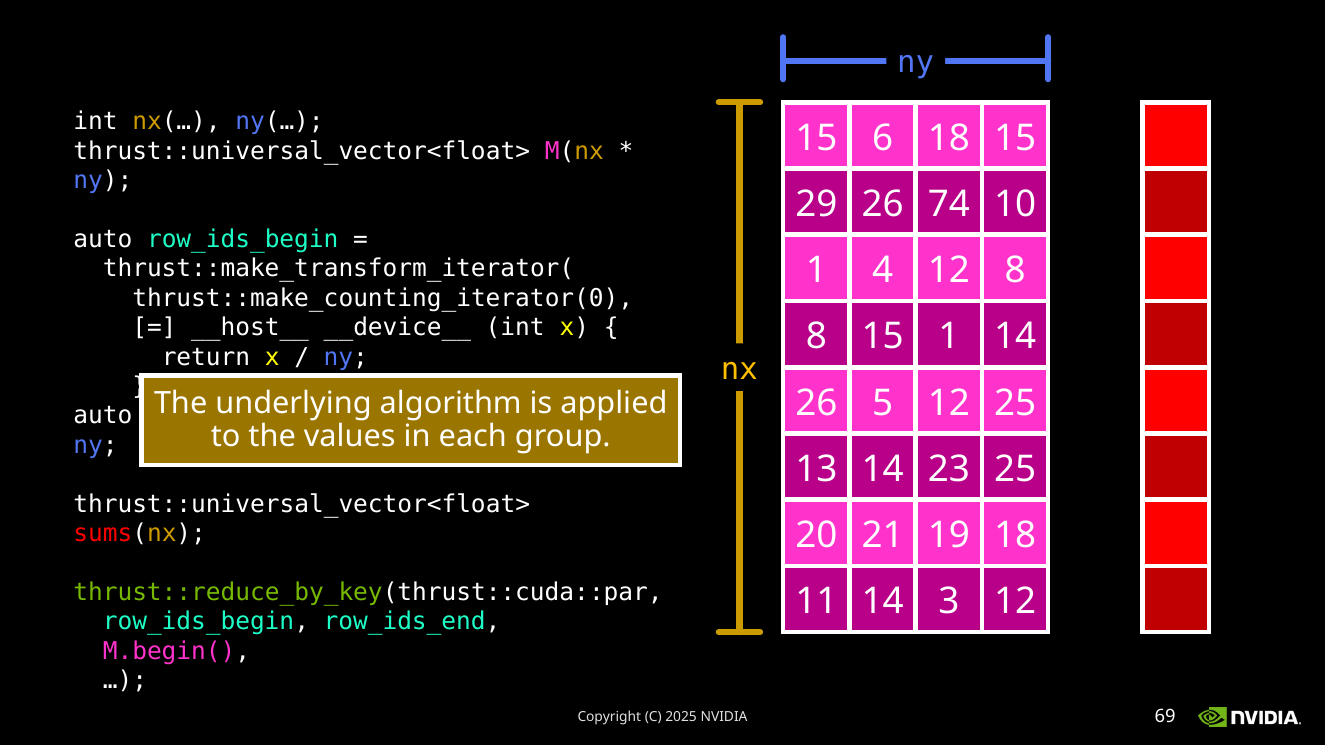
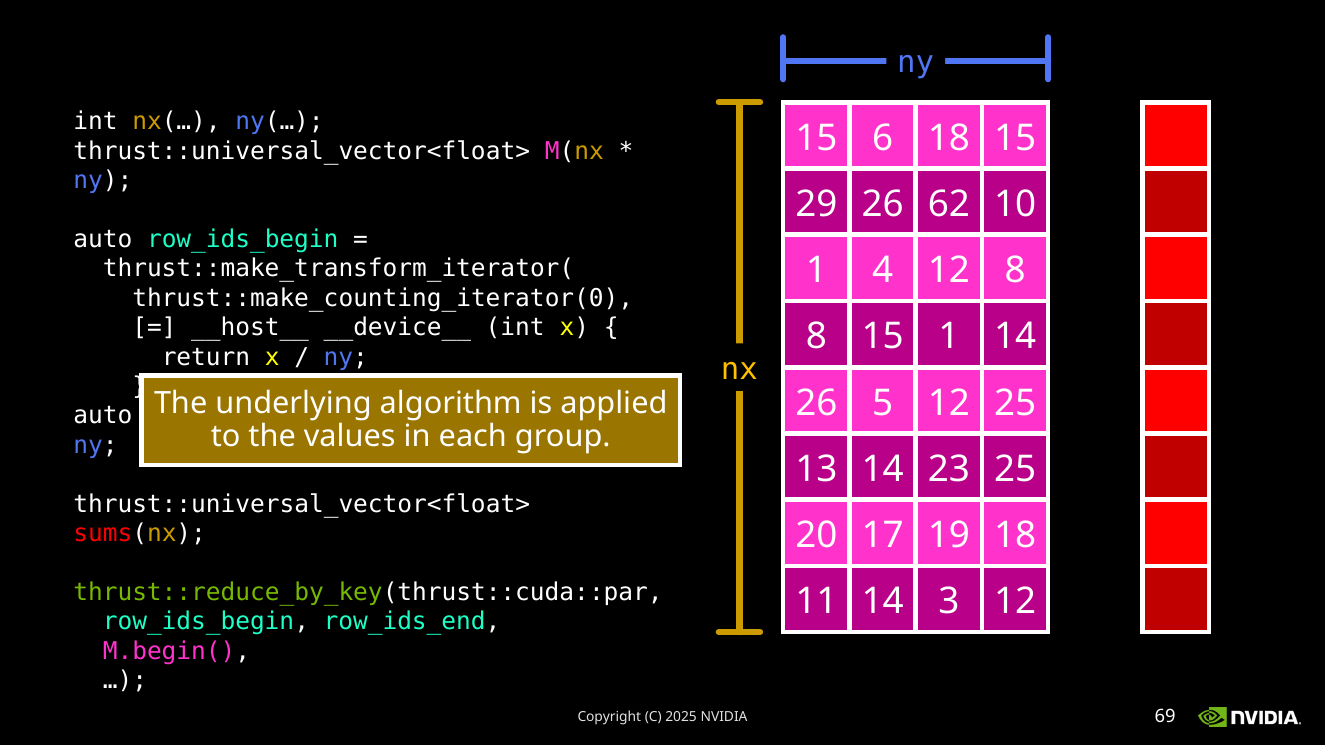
74: 74 -> 62 (949, 204)
21: 21 -> 17 (883, 536)
